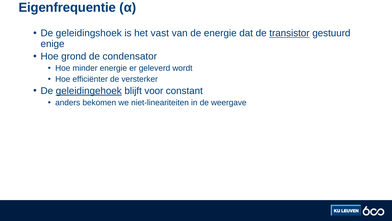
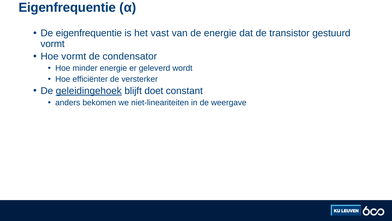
De geleidingshoek: geleidingshoek -> eigenfrequentie (89, 33)
transistor underline: present -> none (289, 33)
enige: enige -> vormt (53, 44)
Hoe grond: grond -> vormt (74, 56)
voor: voor -> doet (154, 91)
